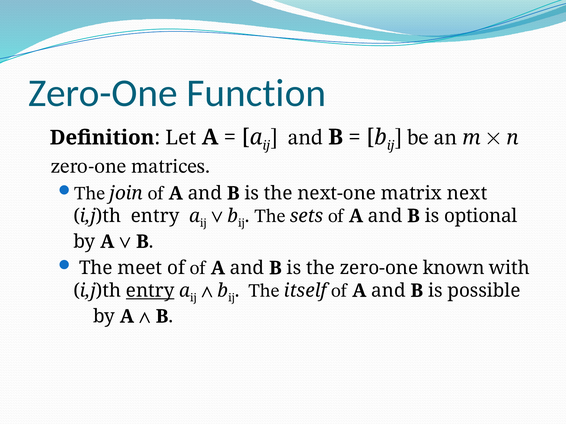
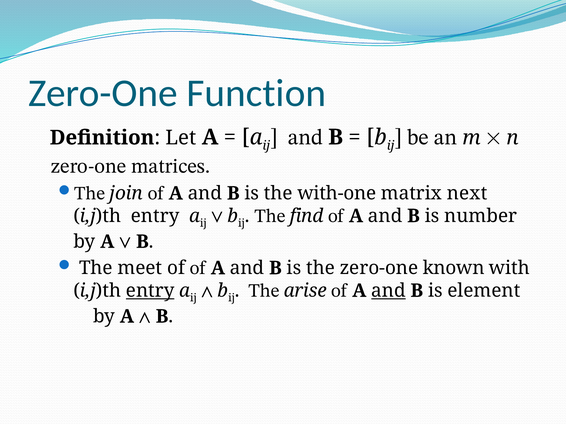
next-one: next-one -> with-one (337, 194)
sets: sets -> find (307, 216)
optional: optional -> number (481, 216)
itself: itself -> arise (305, 291)
and underline: none -> present (388, 291)
possible: possible -> element (484, 291)
